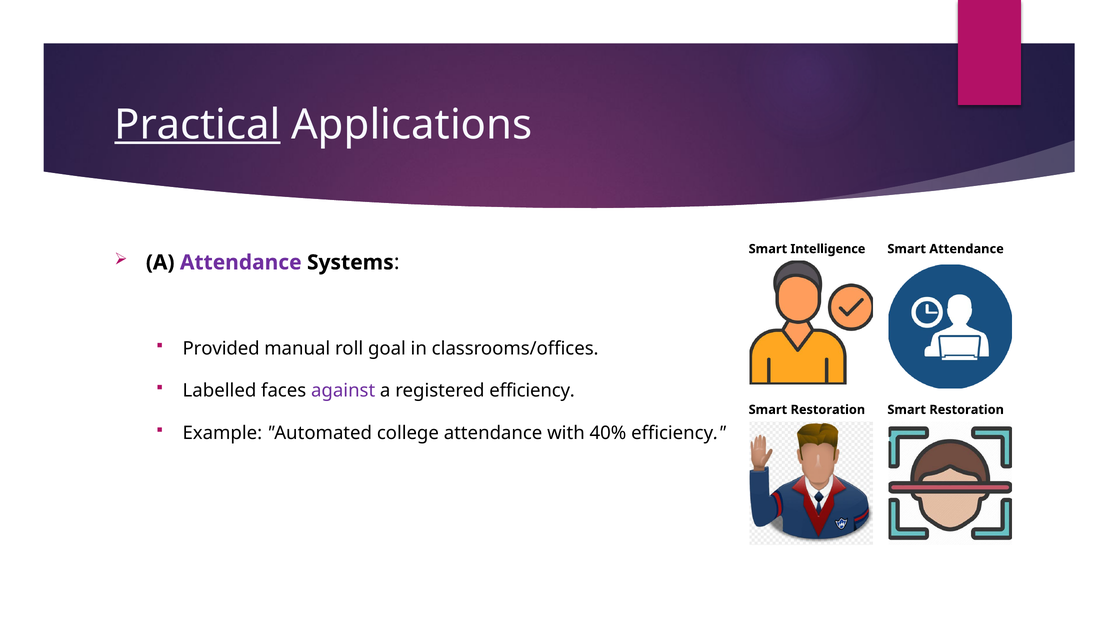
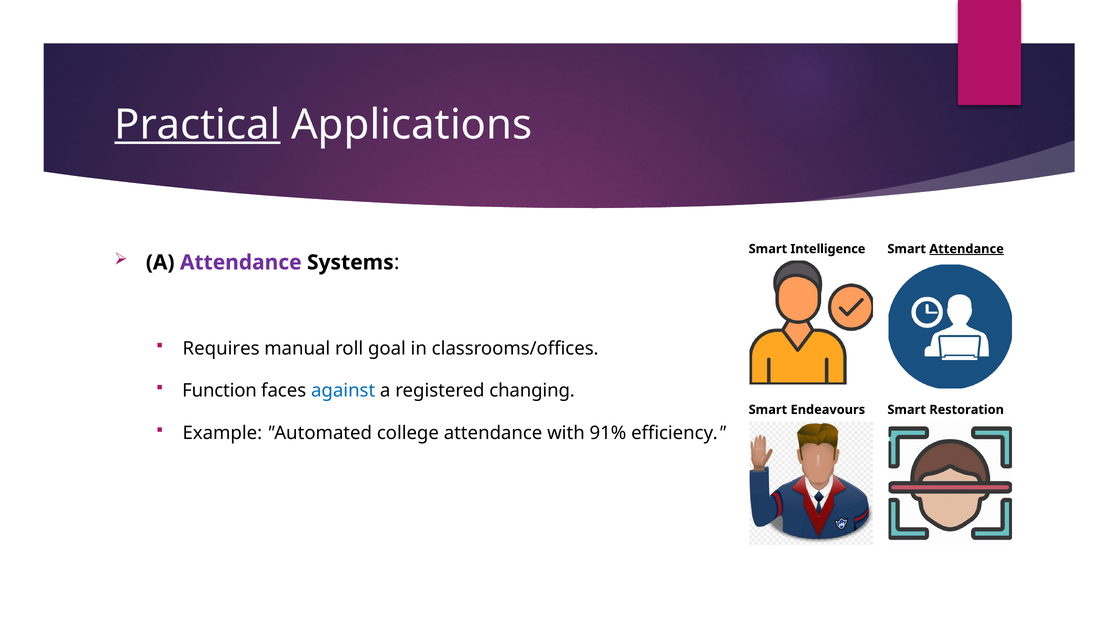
Attendance underline: none -> present (967, 249)
Provided: Provided -> Requires (221, 348)
Labelled: Labelled -> Function (220, 390)
against colour: purple -> blue (343, 390)
registered efficiency: efficiency -> changing (532, 390)
Restoration: Restoration -> Endeavours (828, 409)
40%: 40% -> 91% (608, 433)
